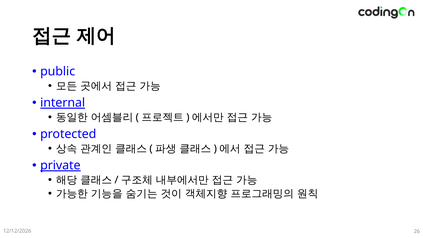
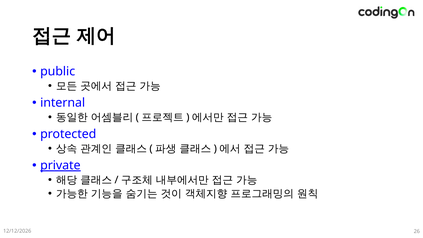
internal underline: present -> none (63, 103)
